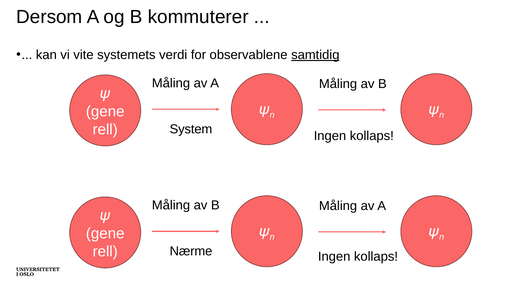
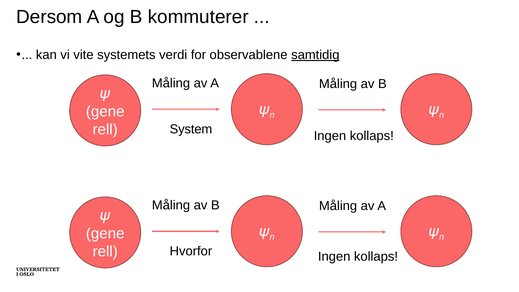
Nærme: Nærme -> Hvorfor (191, 251)
